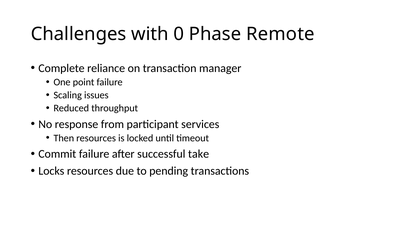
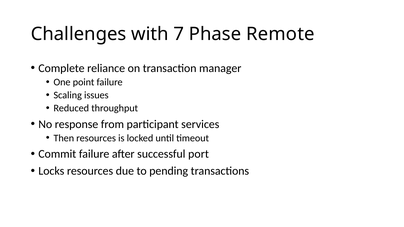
0: 0 -> 7 (179, 34)
take: take -> port (199, 154)
